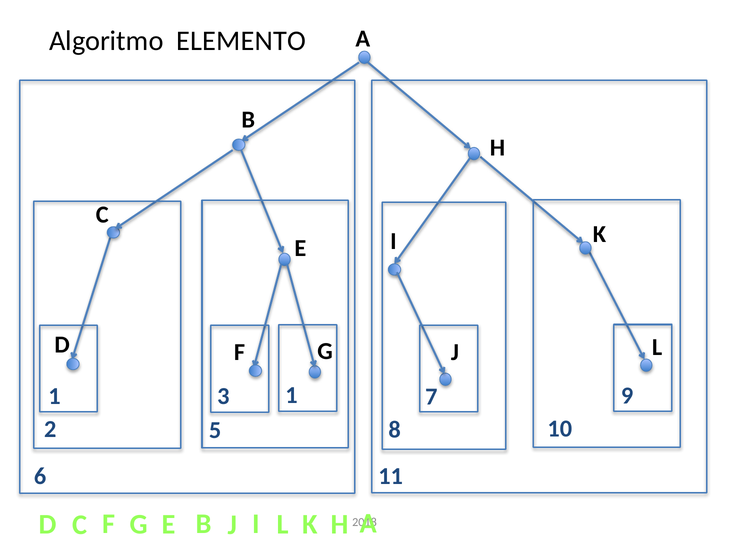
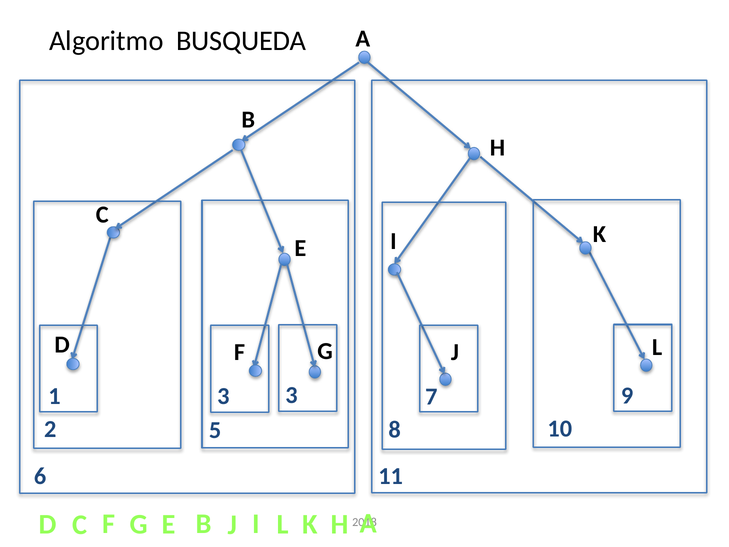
ELEMENTO: ELEMENTO -> BUSQUEDA (241, 41)
3 1: 1 -> 3 (291, 395)
